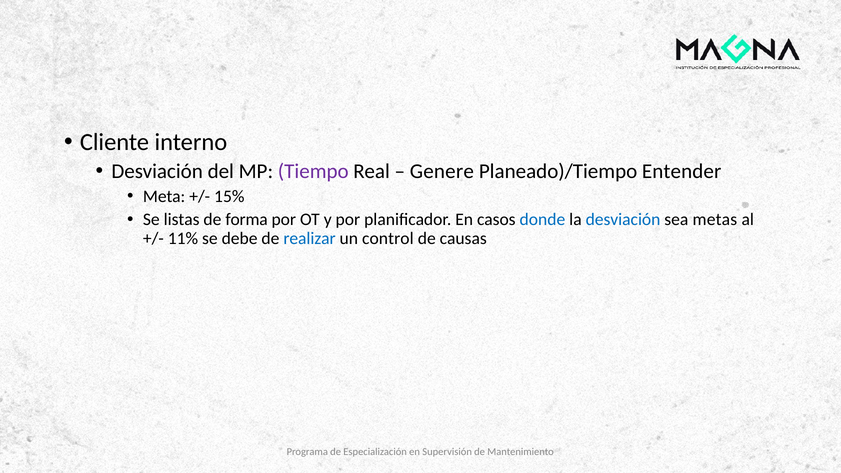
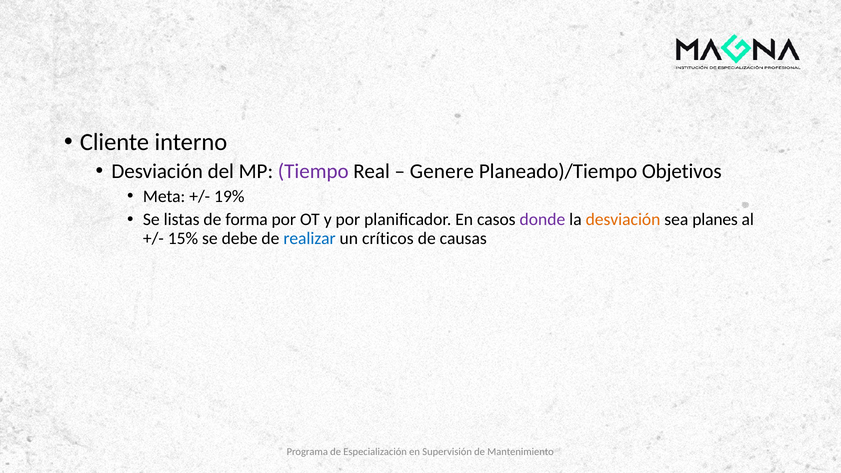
Entender: Entender -> Objetivos (682, 171)
15%: 15% -> 19% (229, 196)
donde colour: blue -> purple (542, 220)
desviación colour: blue -> orange (623, 220)
metas: metas -> planes (715, 220)
11%: 11% -> 15% (183, 239)
control: control -> críticos (388, 239)
